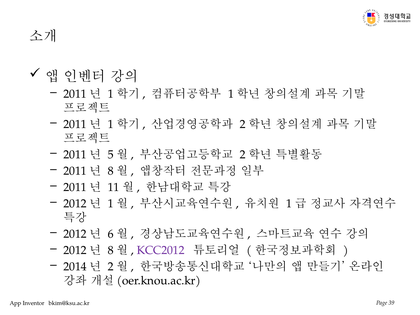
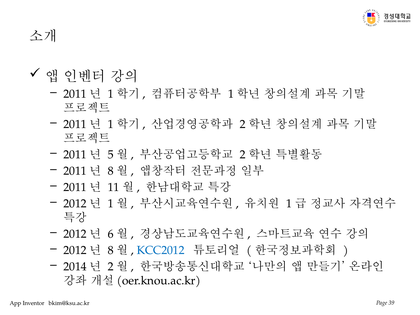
KCC2012 colour: purple -> blue (161, 250)
